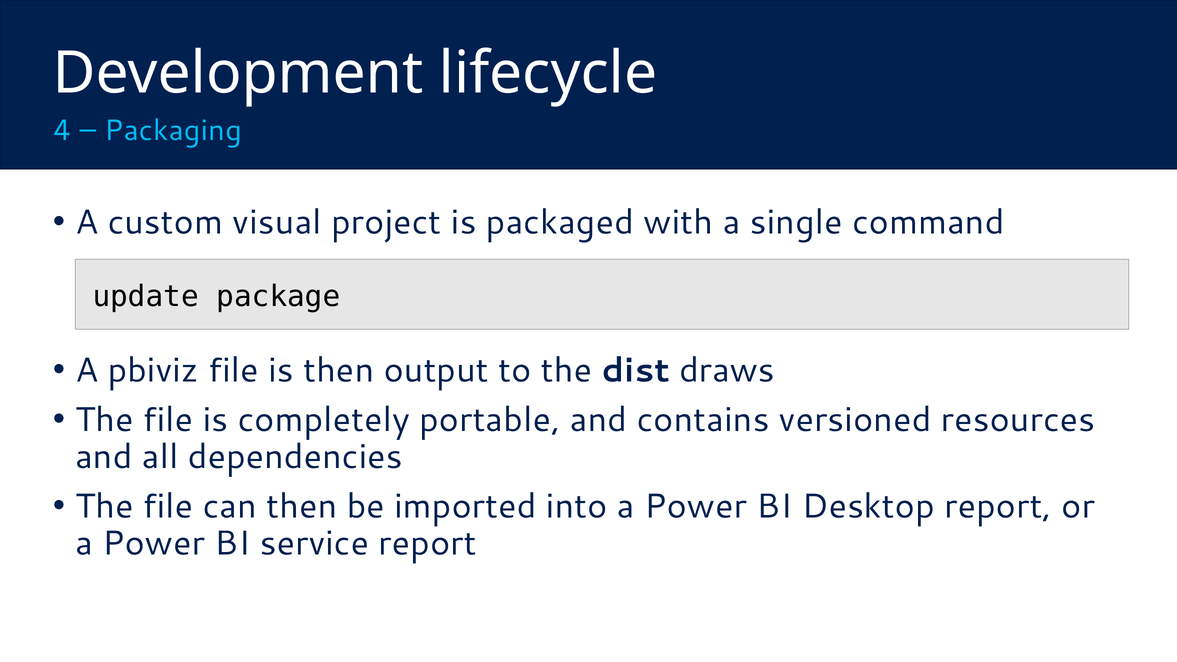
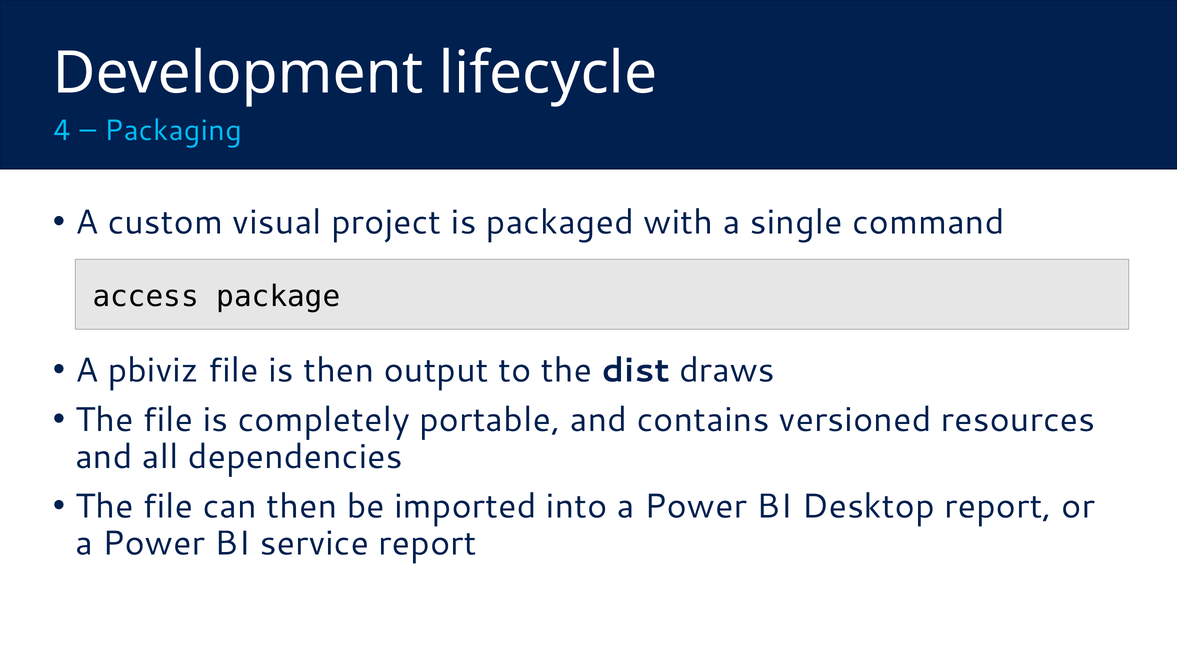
update: update -> access (146, 296)
